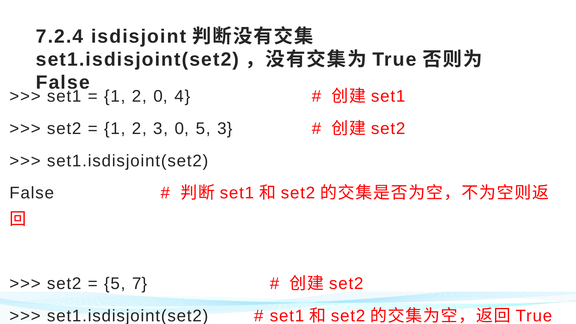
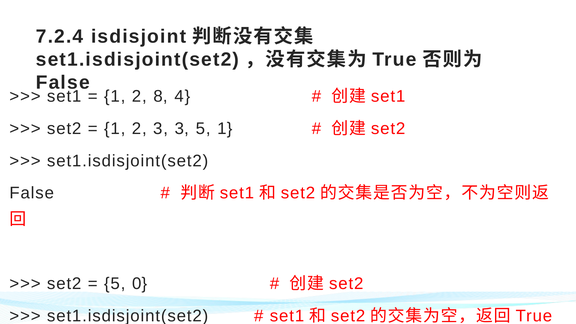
2 0: 0 -> 8 (160, 96)
3 0: 0 -> 3 (182, 129)
5 3: 3 -> 1 (225, 129)
7: 7 -> 0 (140, 284)
